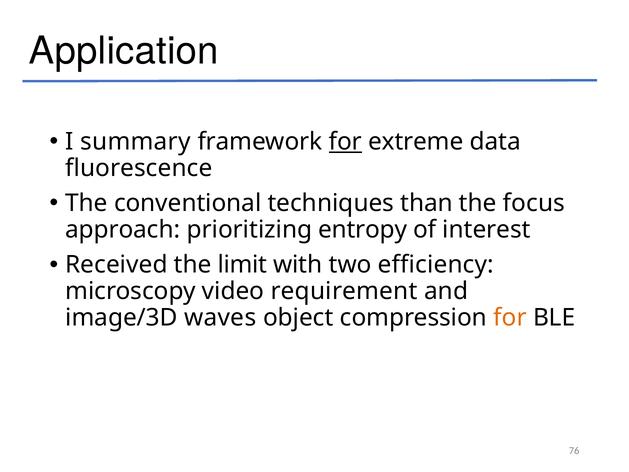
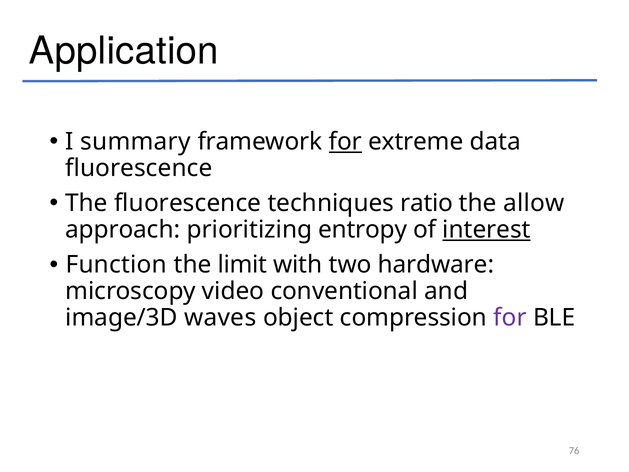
The conventional: conventional -> fluorescence (188, 203)
than: than -> ratio (427, 203)
focus: focus -> allow (534, 203)
interest underline: none -> present (486, 230)
Received: Received -> Function (116, 265)
efficiency: efficiency -> hardware (436, 265)
requirement: requirement -> conventional (344, 291)
for colour: orange -> purple (510, 317)
